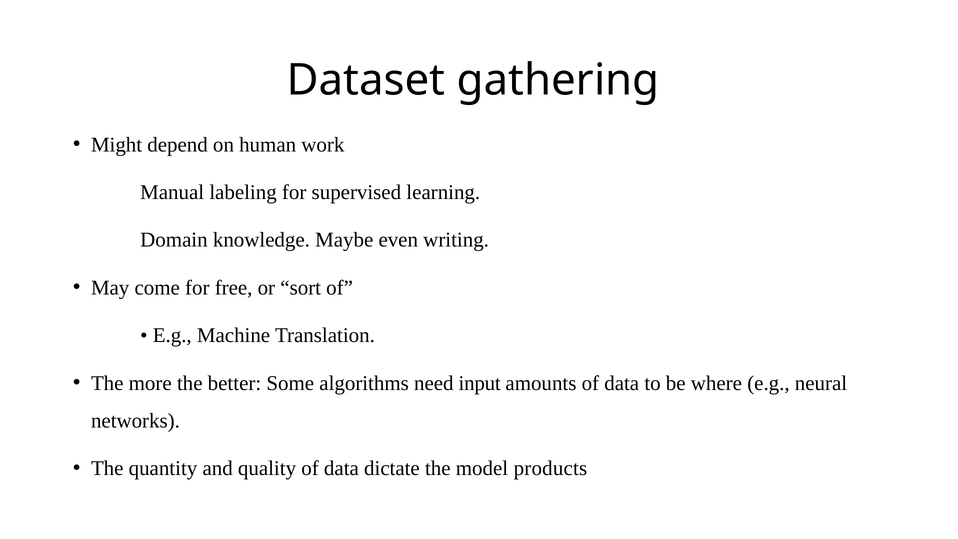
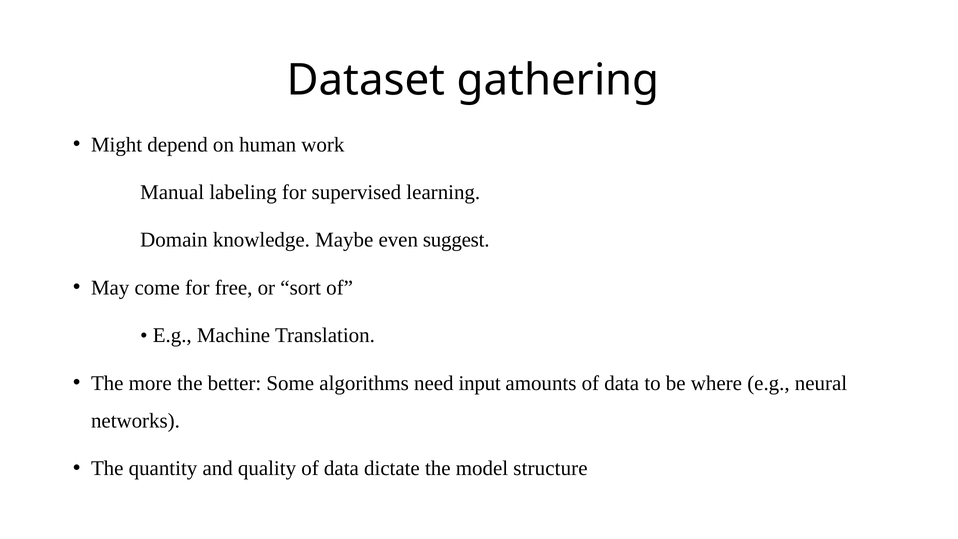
writing: writing -> suggest (456, 240)
products: products -> structure (550, 468)
